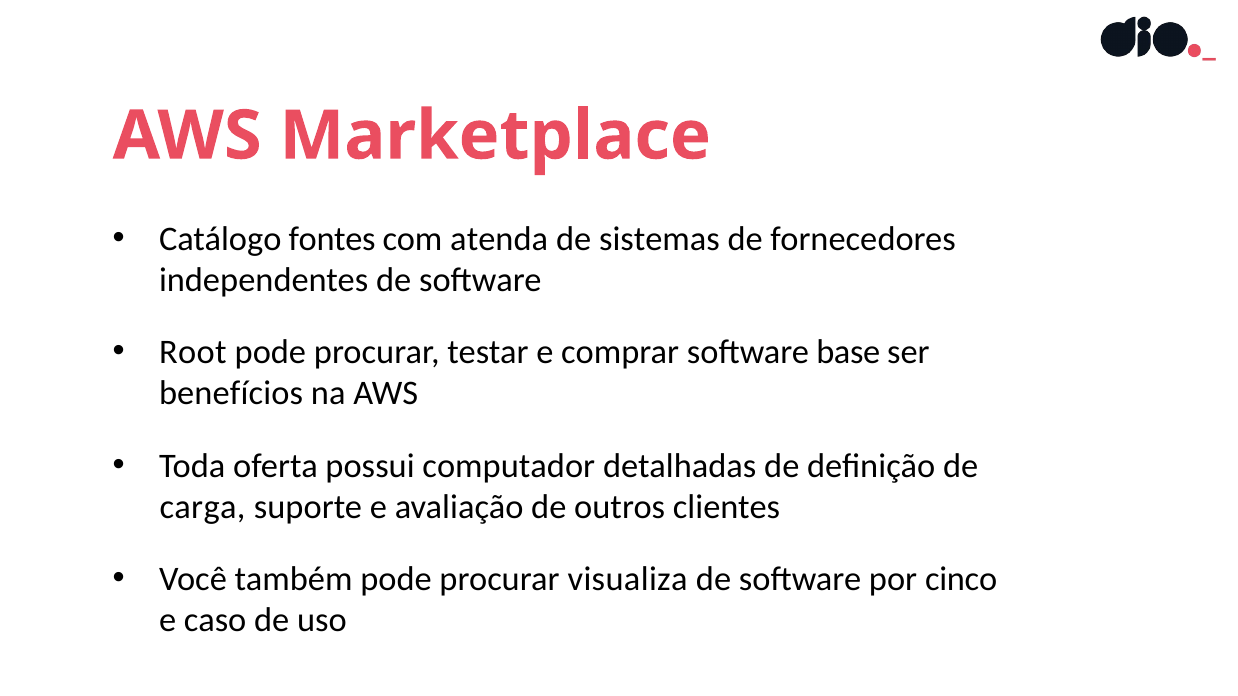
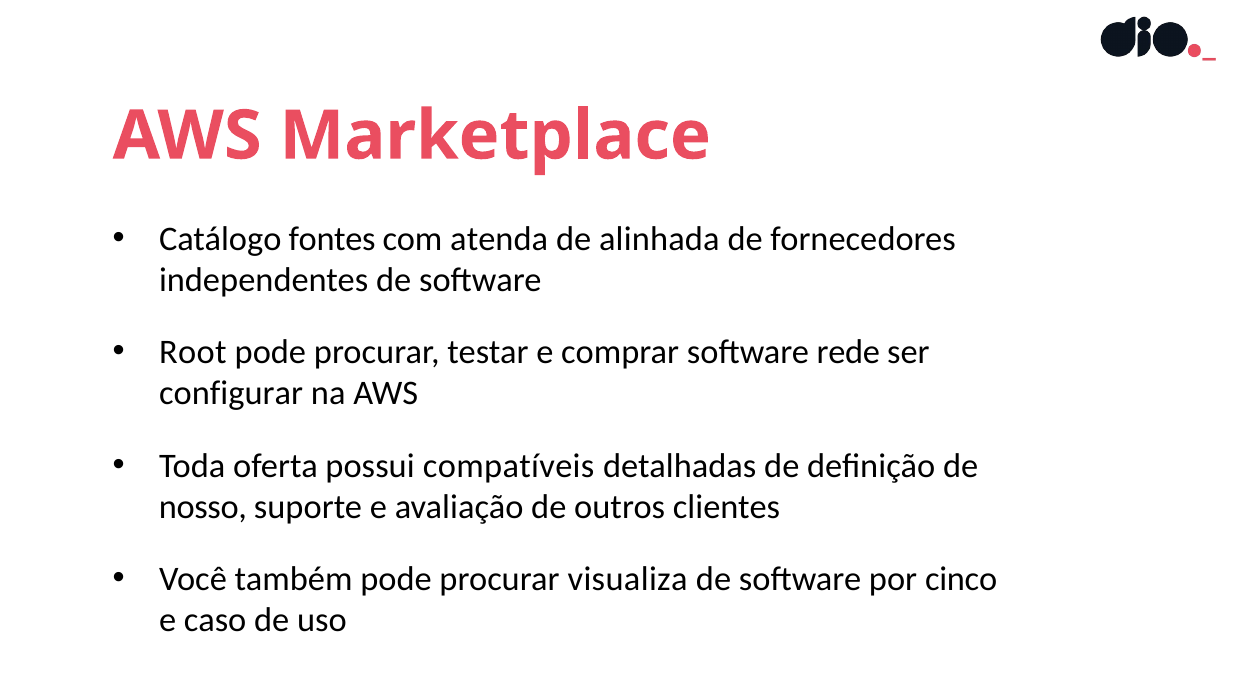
sistemas: sistemas -> alinhada (659, 239)
base: base -> rede (848, 352)
benefícios: benefícios -> configurar (231, 394)
computador: computador -> compatíveis (509, 466)
carga: carga -> nosso (203, 507)
